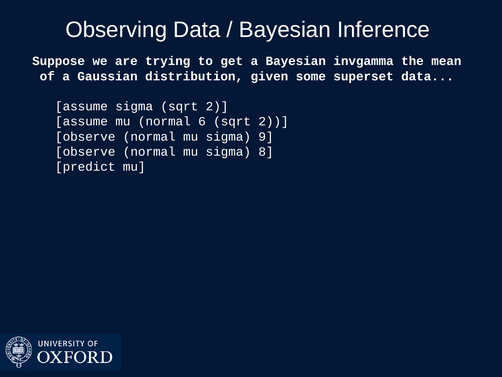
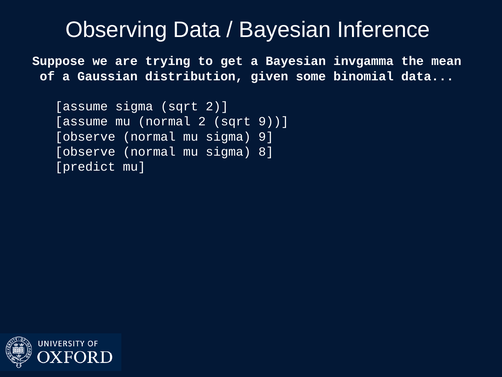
superset: superset -> binomial (364, 76)
normal 6: 6 -> 2 (202, 121)
2: 2 -> 9 (274, 121)
